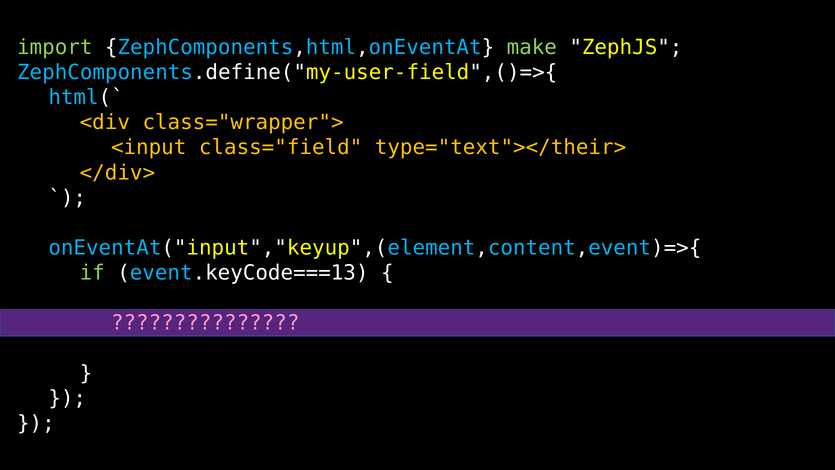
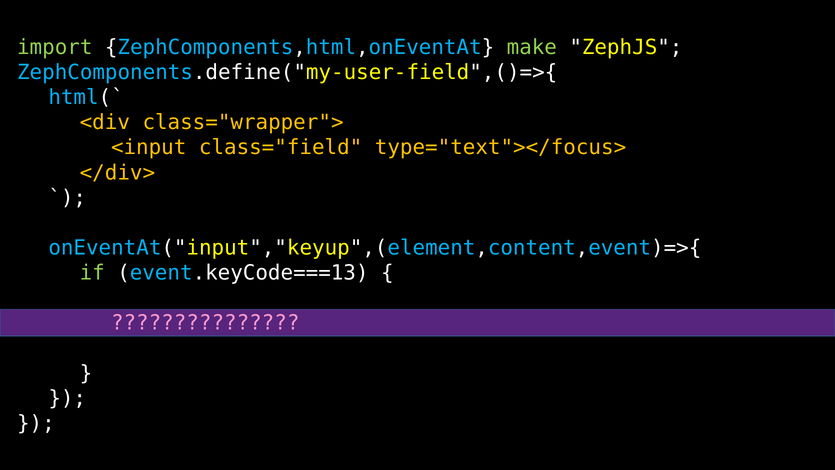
type="text"></their>: type="text"></their> -> type="text"></focus> (501, 147)
